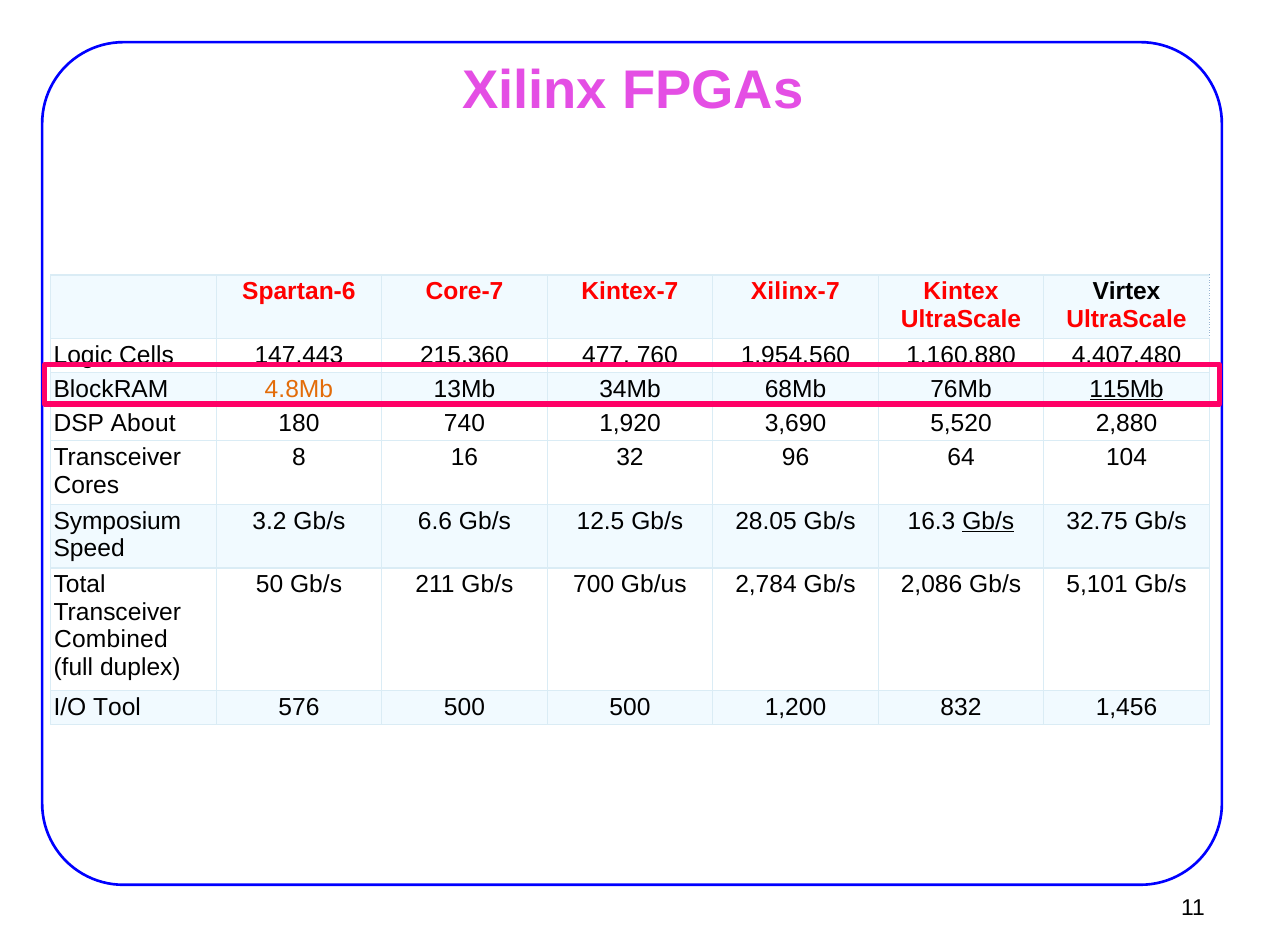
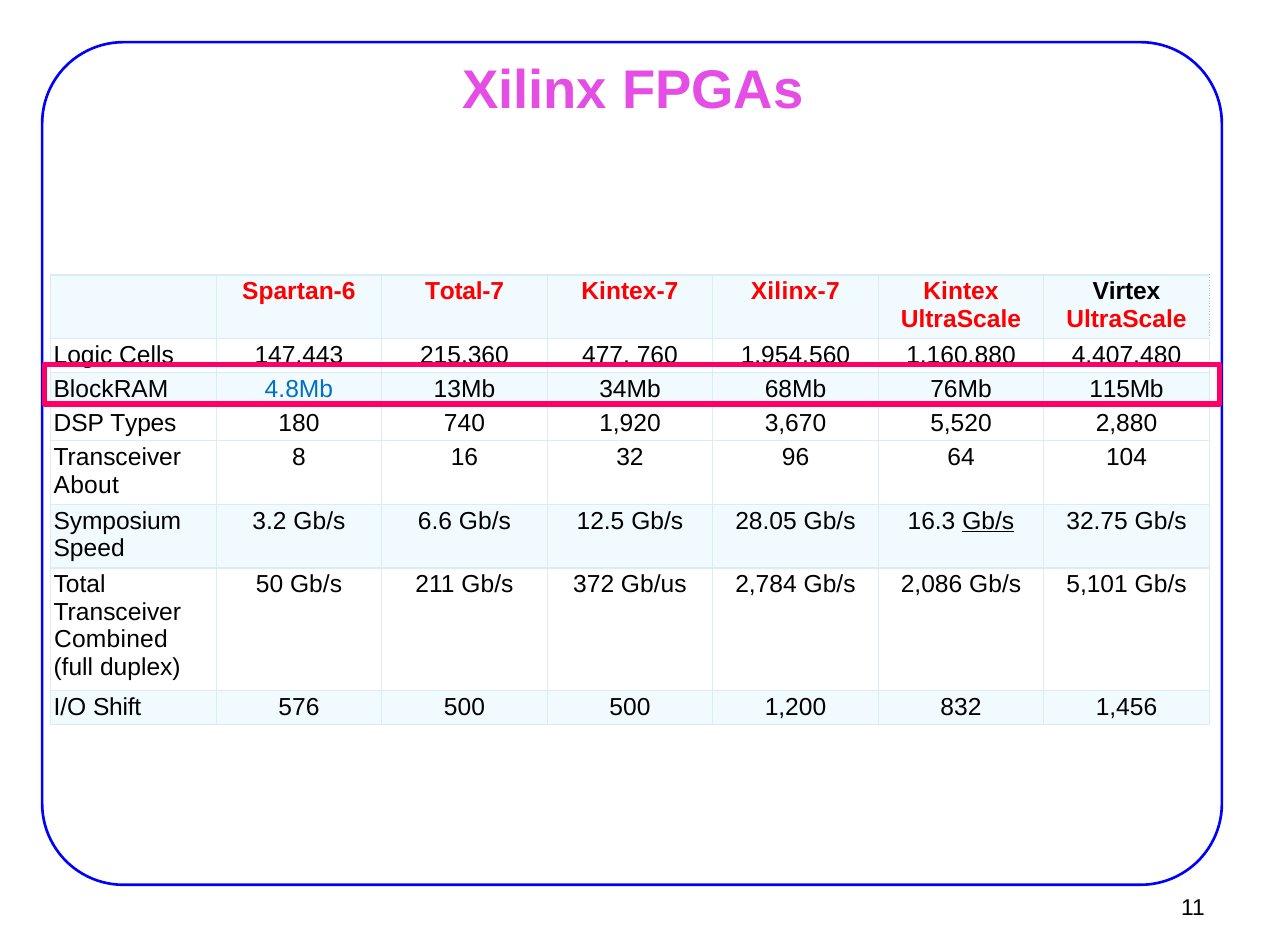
Core-7: Core-7 -> Total-7 (465, 291)
4.8Mb colour: orange -> blue (299, 389)
115Mb underline: present -> none (1127, 389)
About: About -> Types (143, 423)
3,690: 3,690 -> 3,670 (795, 423)
Cores: Cores -> About (86, 485)
700: 700 -> 372 (594, 585)
Tool: Tool -> Shift (117, 707)
